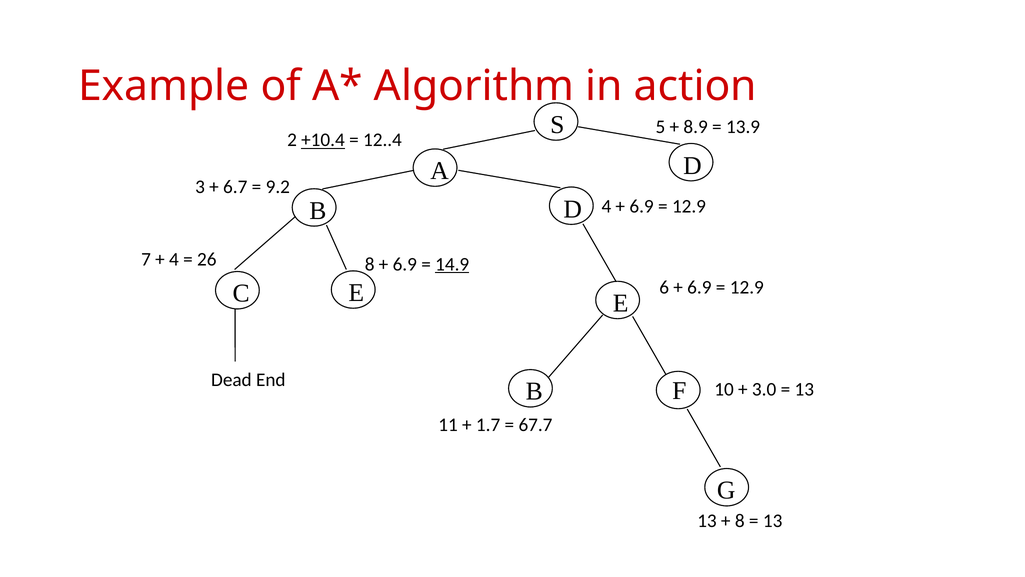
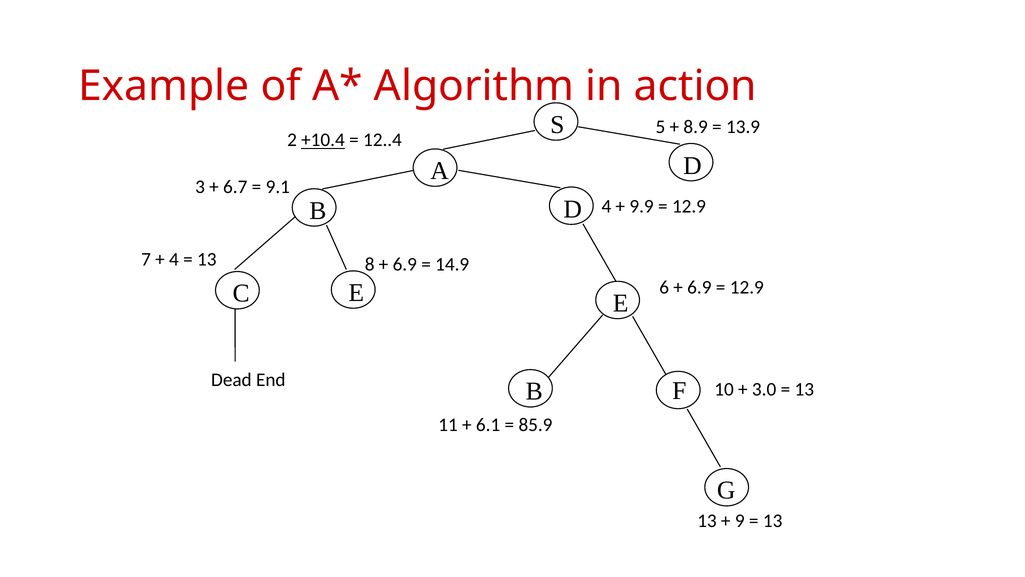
9.2: 9.2 -> 9.1 (278, 187)
6.9: 6.9 -> 9.9 (642, 206)
26: 26 -> 13 (207, 259)
14.9 underline: present -> none (452, 264)
1.7: 1.7 -> 6.1 (488, 425)
67.7: 67.7 -> 85.9 (535, 425)
8: 8 -> 9 (740, 521)
